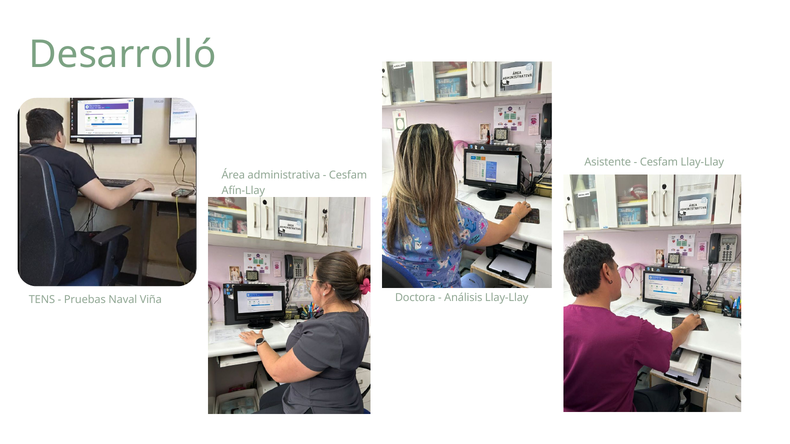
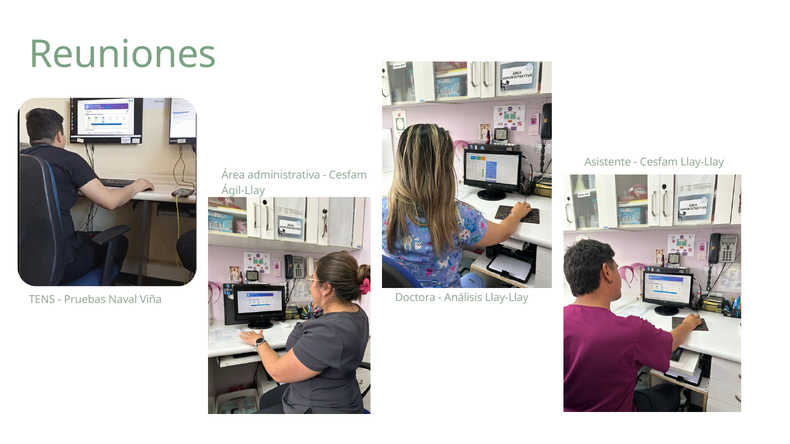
Desarrolló: Desarrolló -> Reuniones (123, 55)
Afín-Llay: Afín-Llay -> Ágil-Llay (243, 191)
